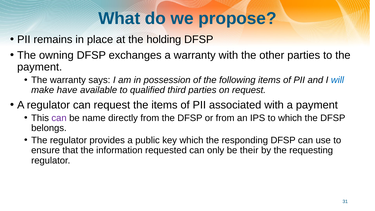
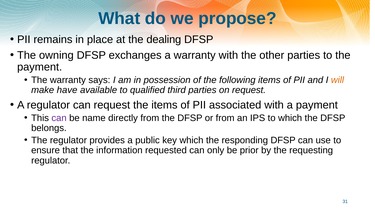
holding: holding -> dealing (164, 40)
will colour: blue -> orange (337, 80)
their: their -> prior (249, 150)
